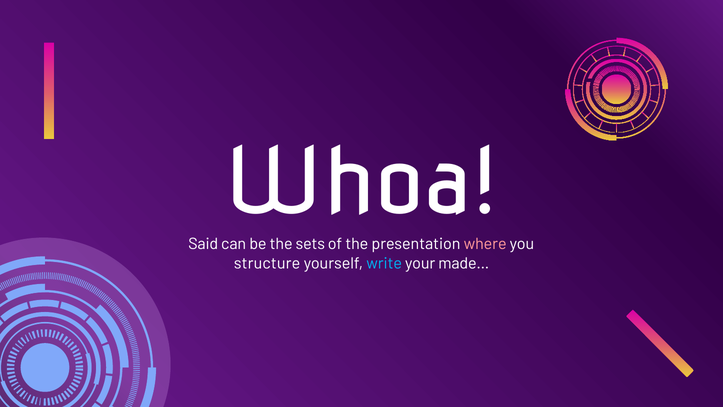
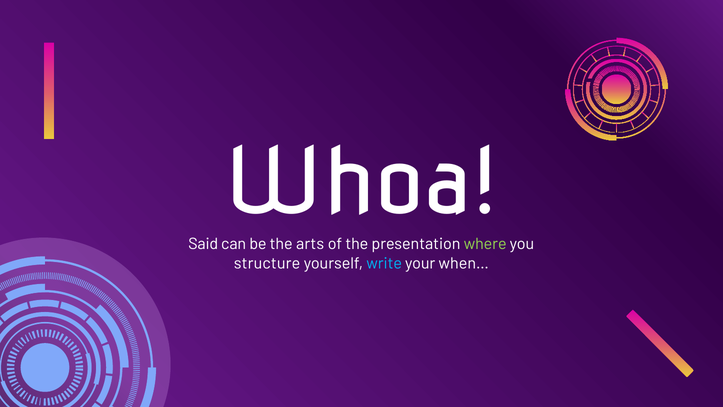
sets: sets -> arts (310, 244)
where colour: pink -> light green (485, 244)
made…: made… -> when… (464, 263)
